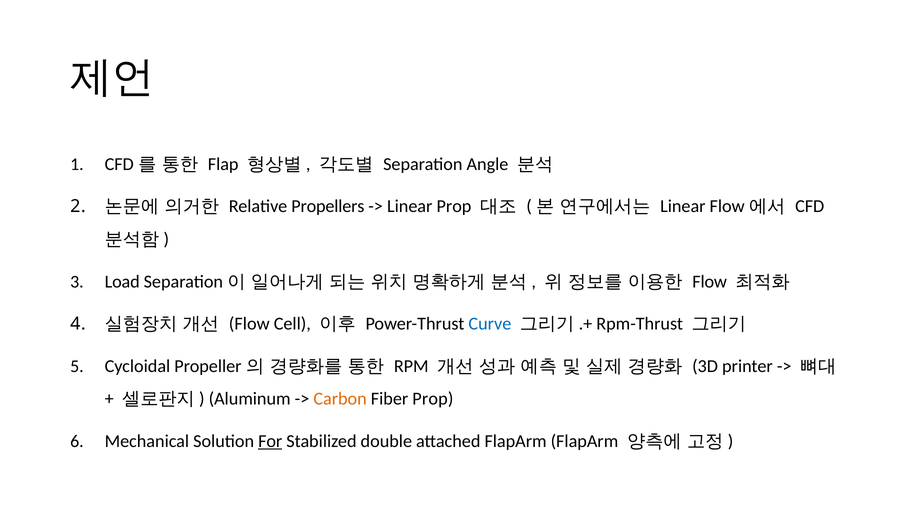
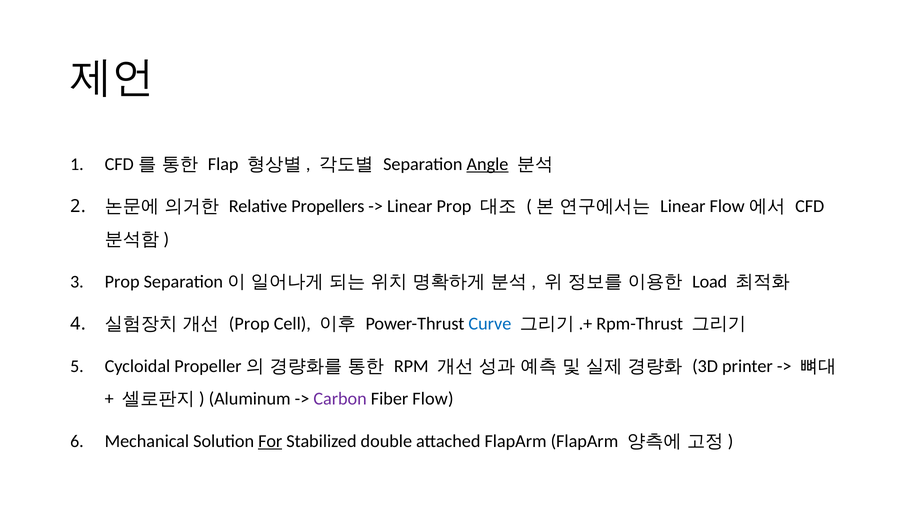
Angle underline: none -> present (487, 164)
Load: Load -> Prop (122, 282)
Flow: Flow -> Load (710, 282)
Flow: Flow -> Prop (249, 324)
Carbon colour: orange -> purple (340, 399)
Fiber Prop: Prop -> Flow (433, 399)
